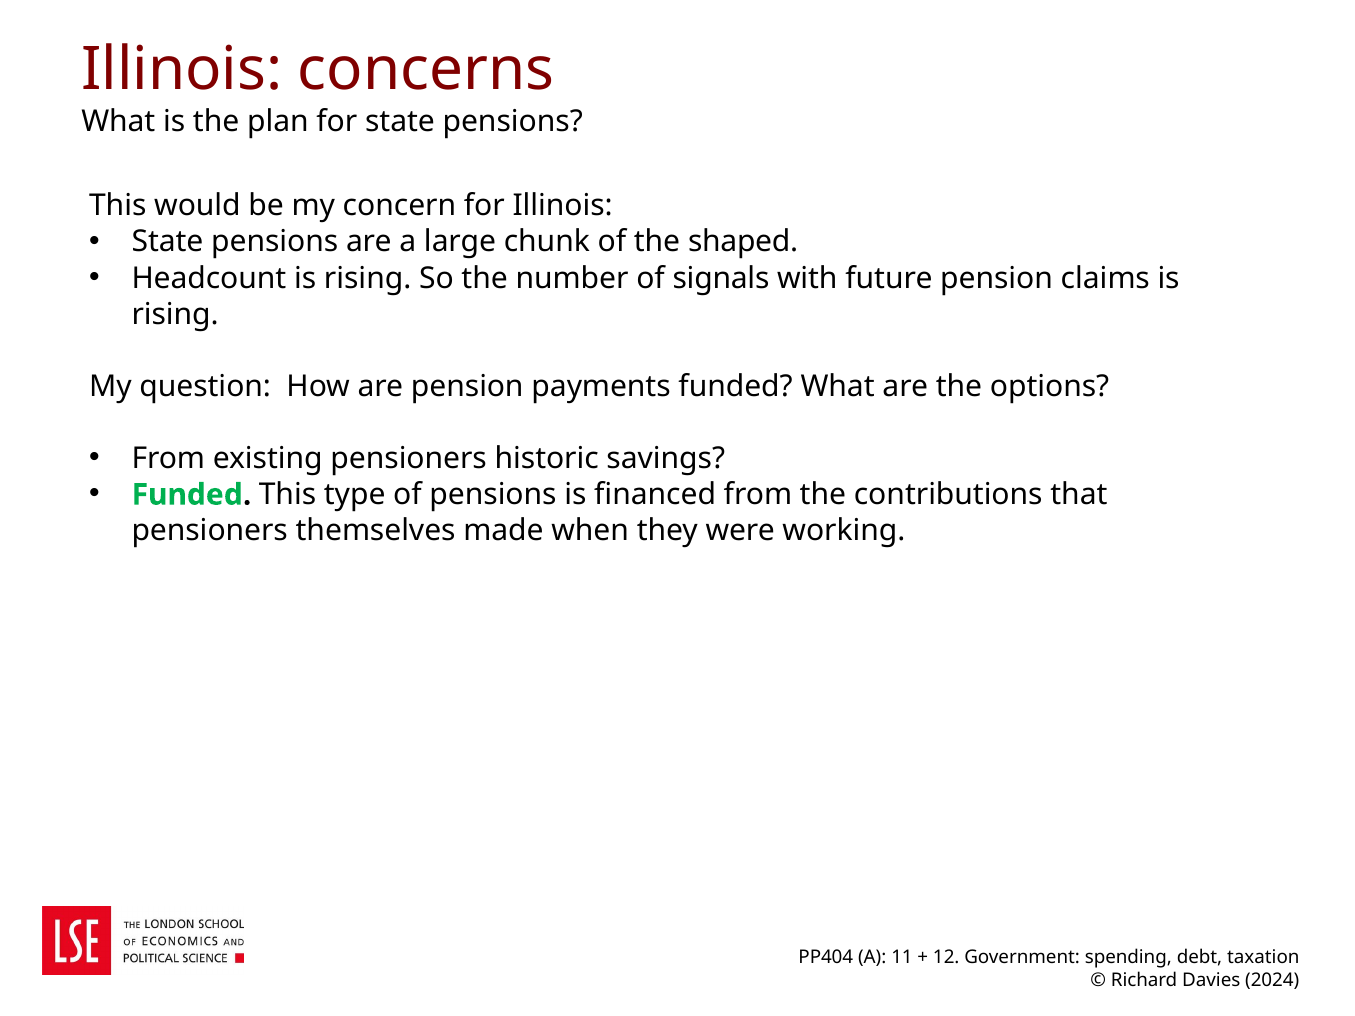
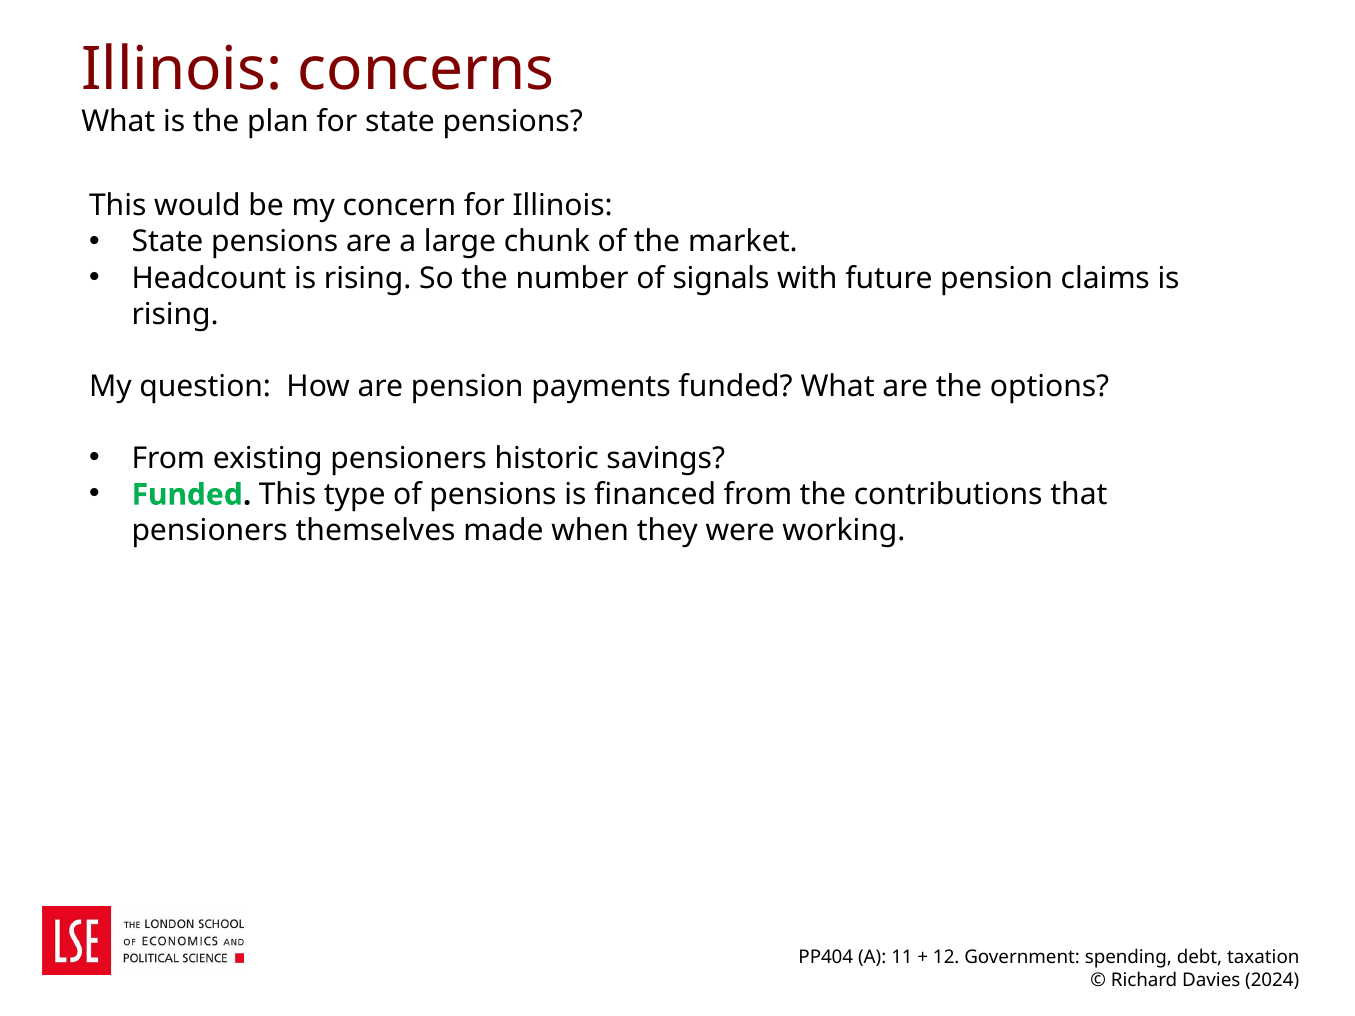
shaped: shaped -> market (743, 242)
